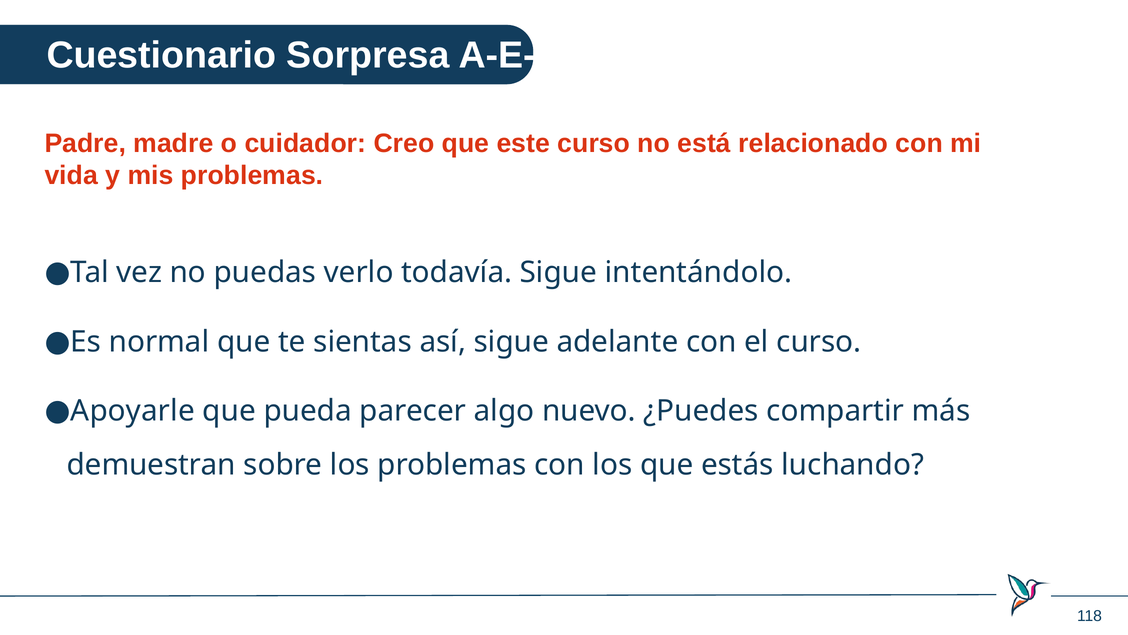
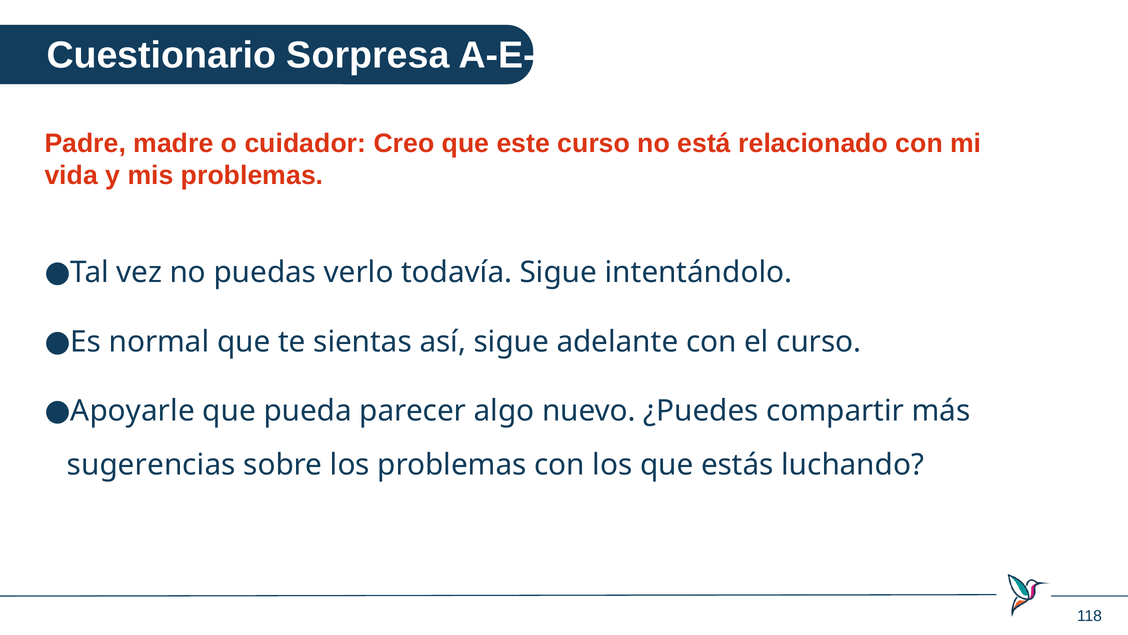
demuestran: demuestran -> sugerencias (151, 464)
